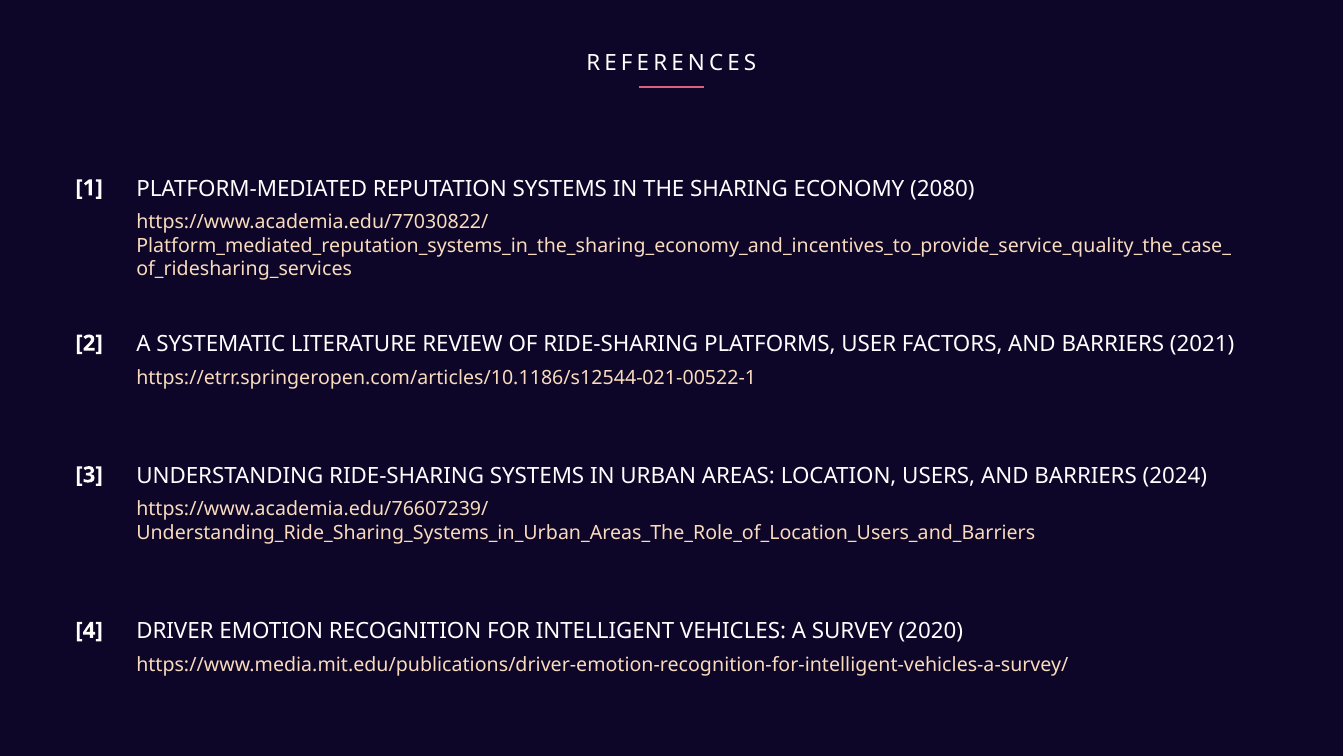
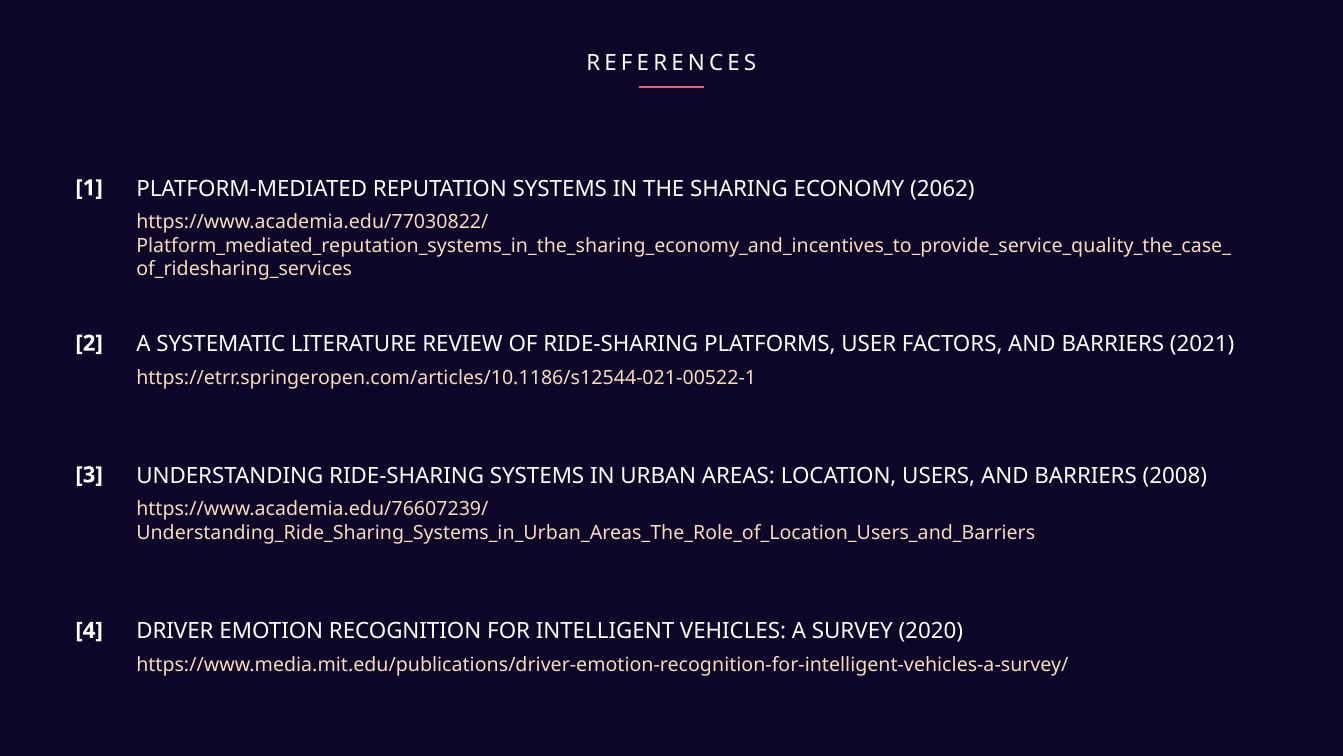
2080: 2080 -> 2062 (942, 189)
2024: 2024 -> 2008 (1175, 476)
